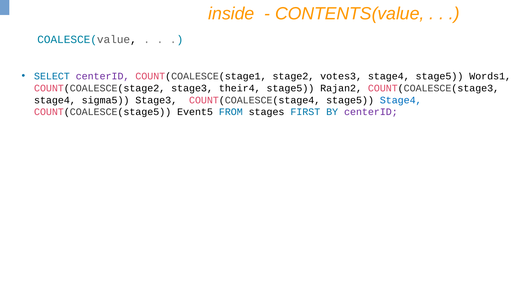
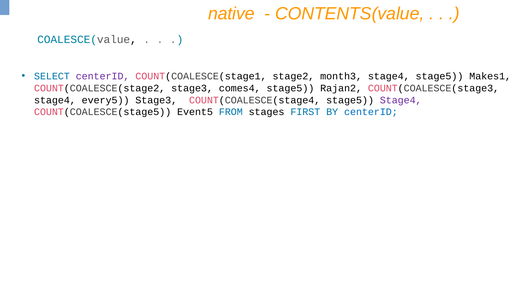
inside: inside -> native (231, 14)
votes3: votes3 -> month3 (341, 76)
Words1: Words1 -> Makes1 (490, 76)
their4: their4 -> comes4 (240, 88)
sigma5: sigma5 -> every5 (106, 100)
Stage4 colour: blue -> purple (401, 100)
centerID colour: purple -> blue (371, 112)
